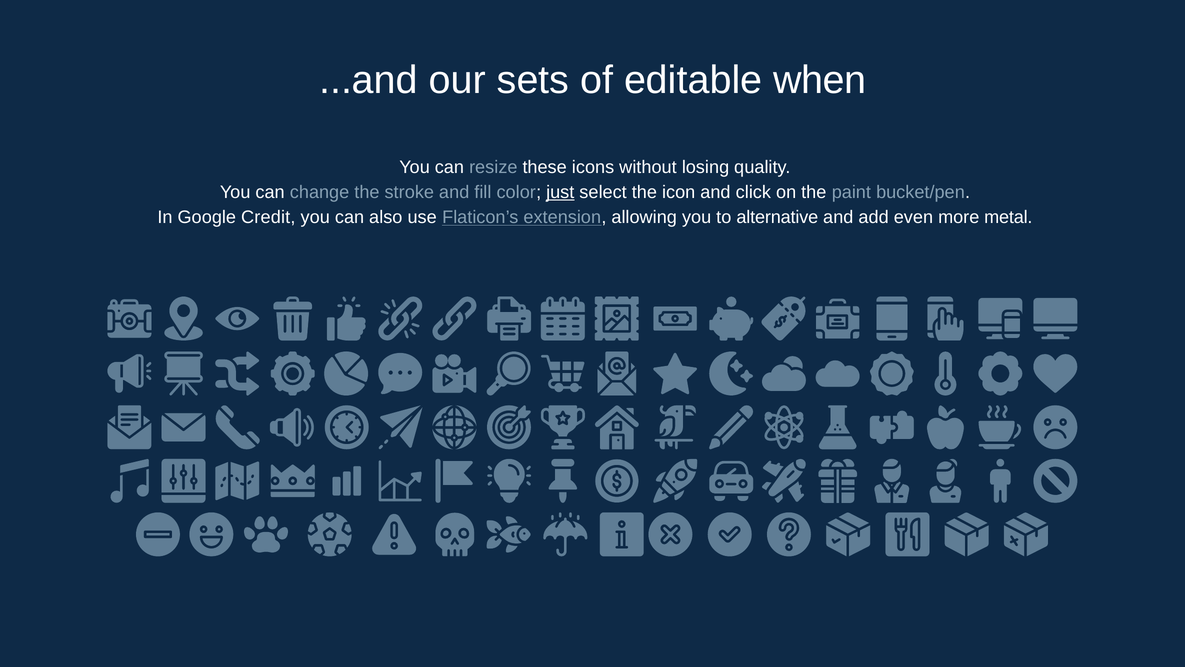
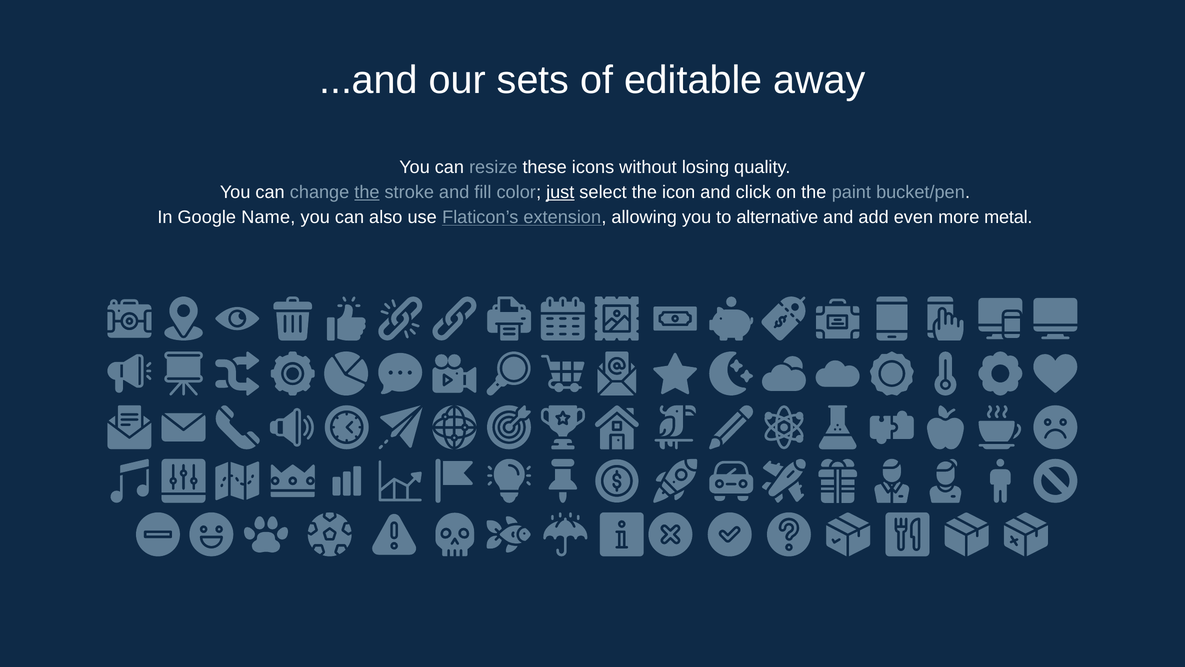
when: when -> away (819, 80)
the underline: none -> present (367, 192)
Credit: Credit -> Name (268, 217)
